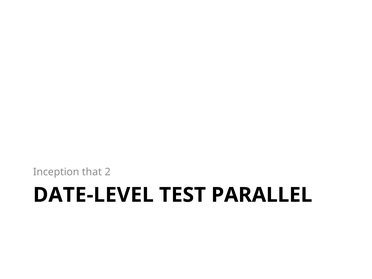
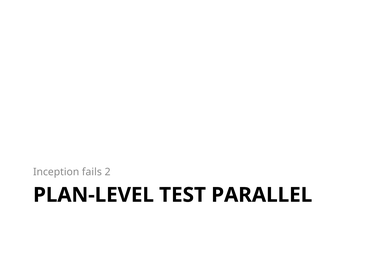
that: that -> fails (92, 172)
DATE-LEVEL: DATE-LEVEL -> PLAN-LEVEL (94, 195)
